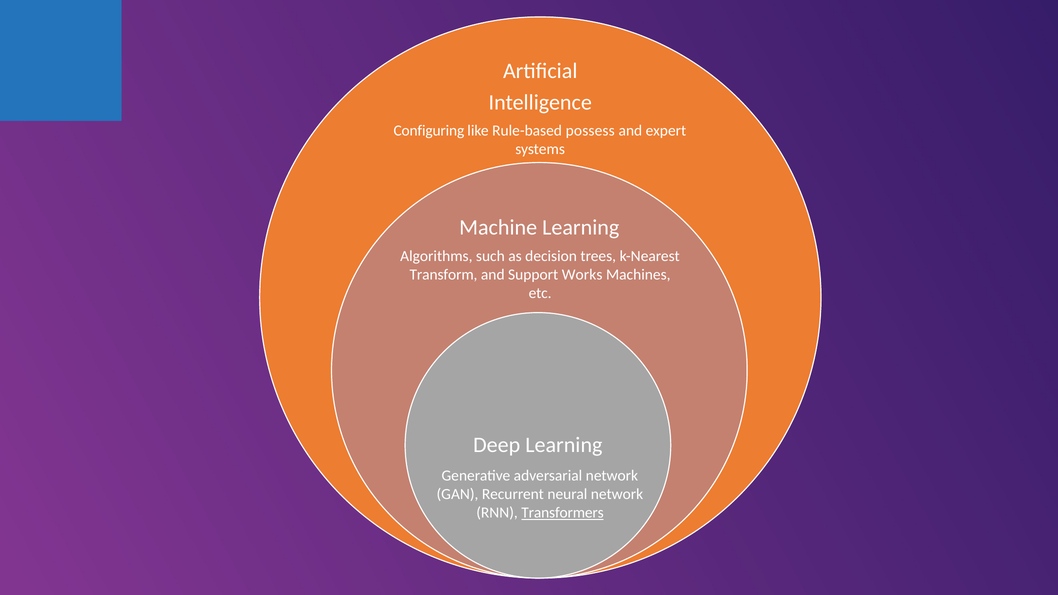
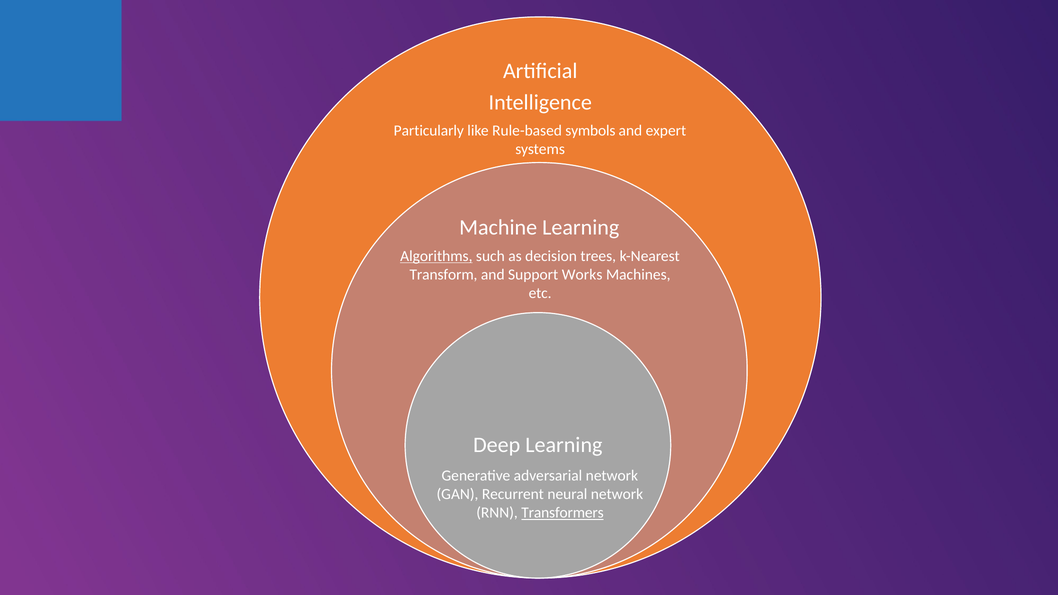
Configuring: Configuring -> Particularly (429, 131)
possess: possess -> symbols (590, 131)
Algorithms underline: none -> present (436, 256)
